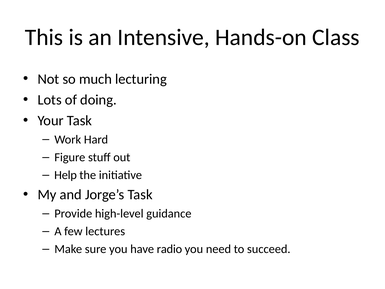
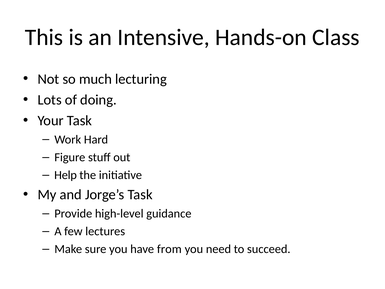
radio: radio -> from (169, 249)
